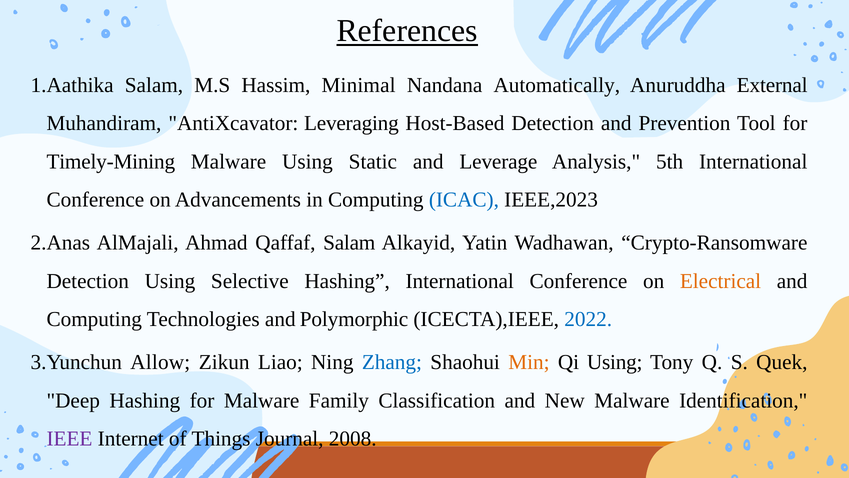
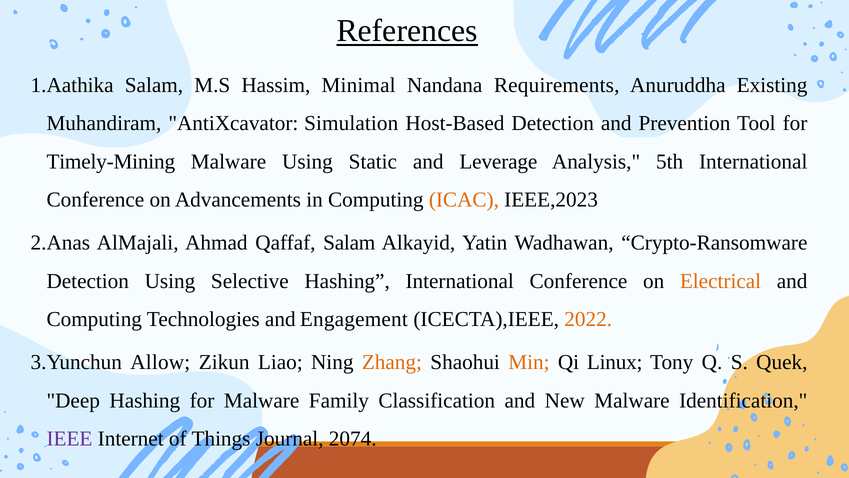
Automatically: Automatically -> Requirements (557, 85)
External: External -> Existing (772, 85)
Leveraging: Leveraging -> Simulation (351, 123)
ICAC colour: blue -> orange (464, 200)
Polymorphic: Polymorphic -> Engagement (354, 319)
2022 colour: blue -> orange (588, 319)
Zhang colour: blue -> orange (392, 362)
Qi Using: Using -> Linux (615, 362)
2008: 2008 -> 2074 (353, 438)
